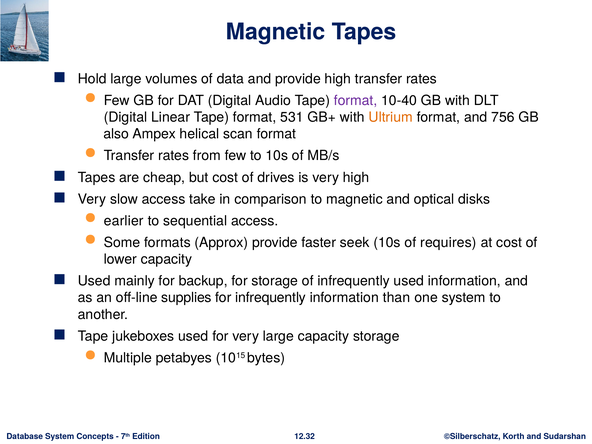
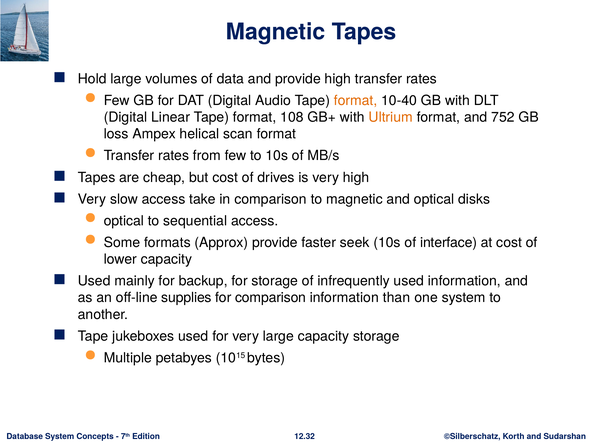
format colour: purple -> orange (356, 100)
531: 531 -> 108 (292, 117)
756: 756 -> 752 (503, 117)
also: also -> loss (116, 134)
earlier: earlier -> optical (124, 221)
requires: requires -> interface (449, 242)
for infrequently: infrequently -> comparison (271, 298)
